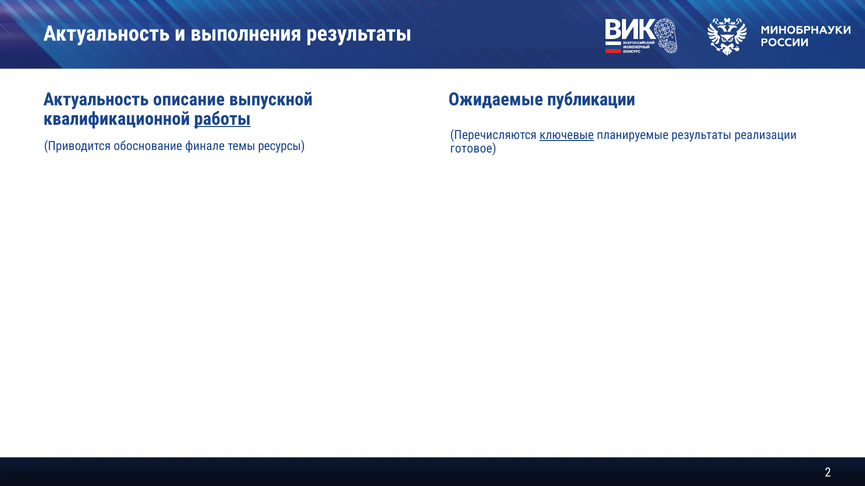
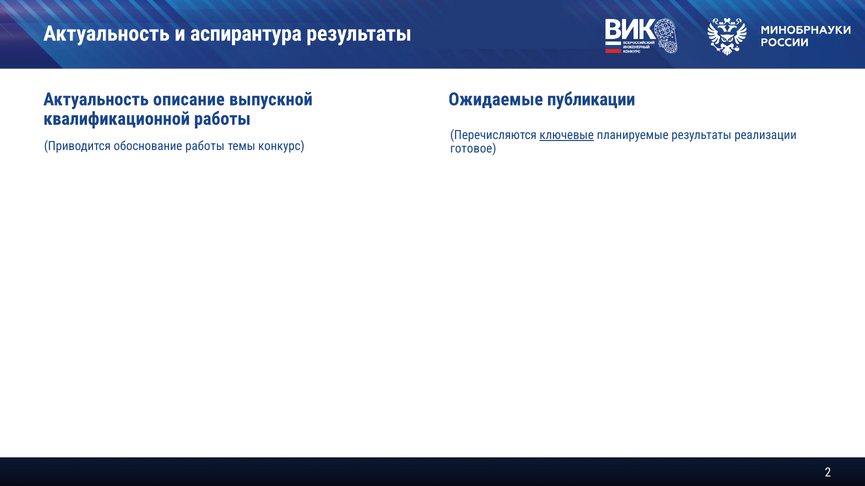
выполнения: выполнения -> аспирантура (246, 34)
работы underline: present -> none (222, 119)
обоснование финале: финале -> работы (205, 146)
ресурсы: ресурсы -> конкурс (281, 146)
